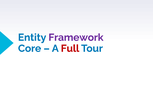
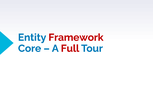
Framework colour: purple -> red (76, 37)
